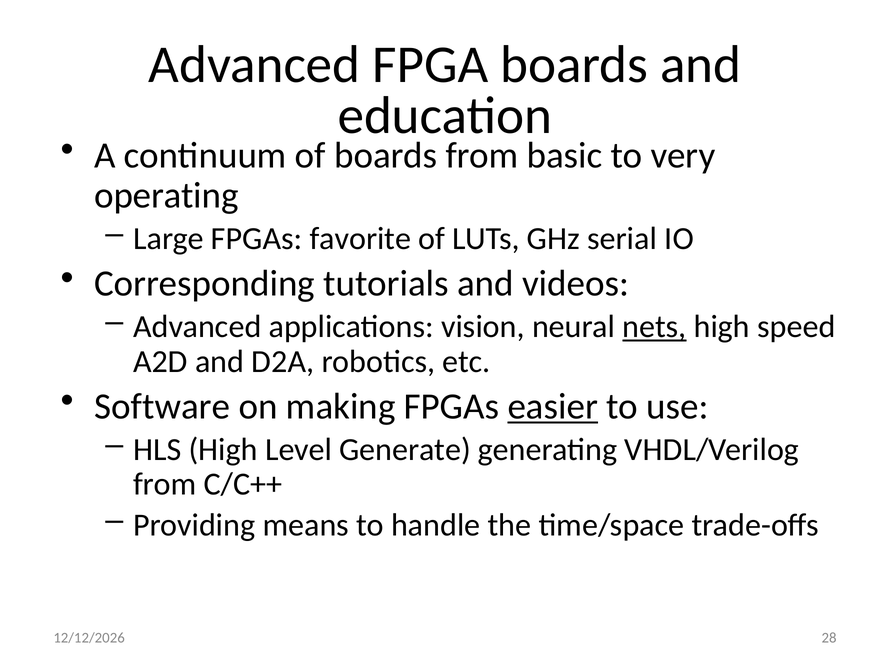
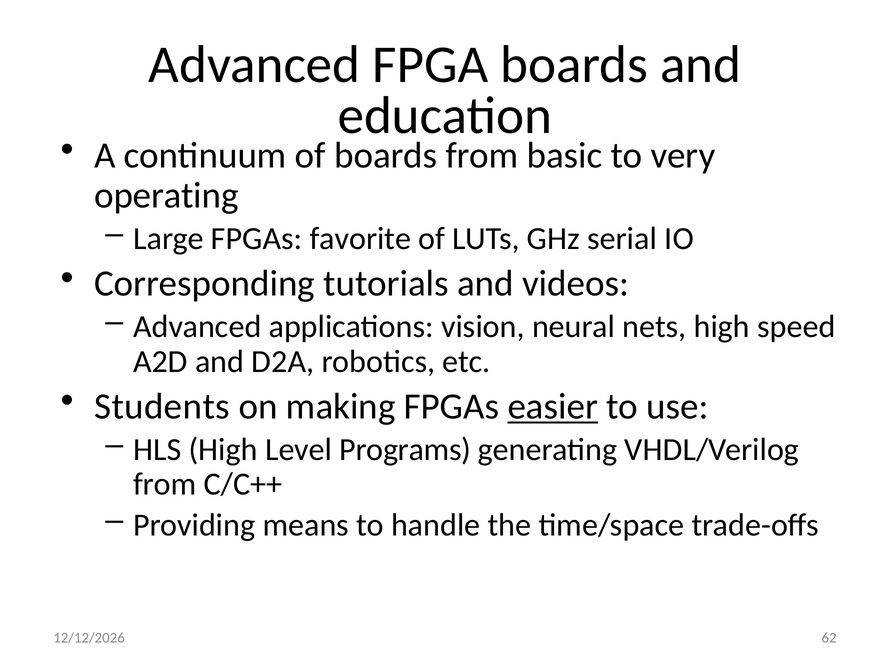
nets underline: present -> none (654, 326)
Software: Software -> Students (162, 406)
Generate: Generate -> Programs (405, 449)
28: 28 -> 62 (829, 637)
